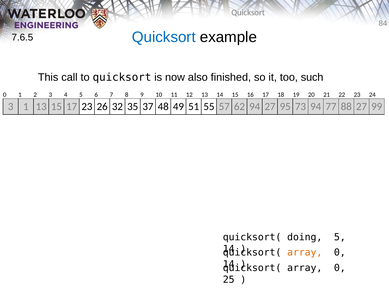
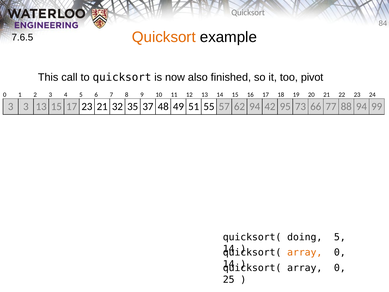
Quicksort colour: blue -> orange (164, 37)
such: such -> pivot (312, 77)
3 1: 1 -> 3 (26, 107)
23 26: 26 -> 21 (102, 107)
94 27: 27 -> 42 (270, 107)
73 94: 94 -> 66 (316, 107)
88 27: 27 -> 94 (361, 107)
